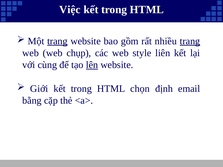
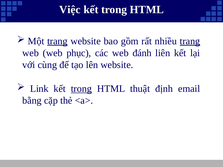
chụp: chụp -> phục (79, 53)
style: style -> đánh (142, 53)
lên underline: present -> none (92, 65)
Giới: Giới -> Link (39, 89)
trong underline: none -> present (81, 89)
chọn: chọn -> thuật (140, 89)
